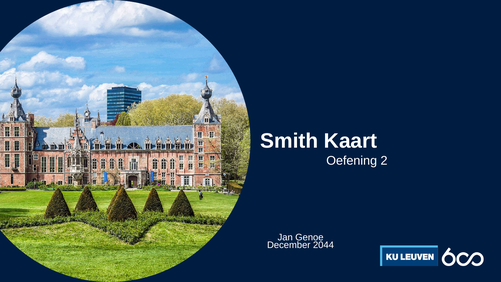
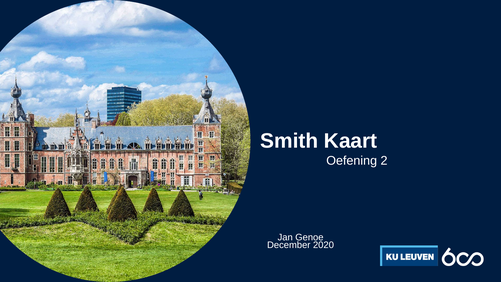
2044: 2044 -> 2020 (323, 245)
